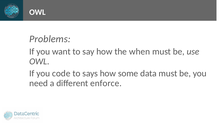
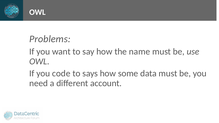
when: when -> name (140, 52)
enforce: enforce -> account (106, 83)
